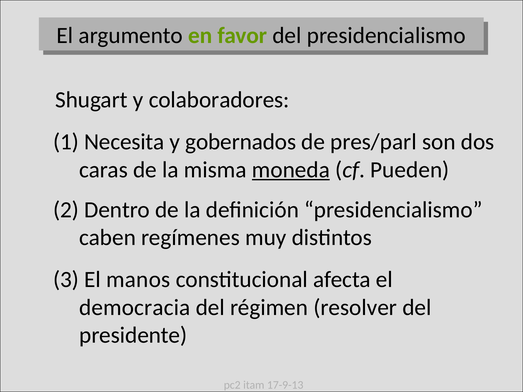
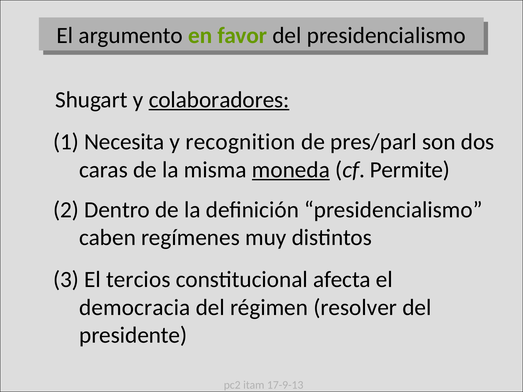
colaboradores underline: none -> present (219, 100)
gobernados: gobernados -> recognition (240, 142)
Pueden: Pueden -> Permite (410, 170)
manos: manos -> tercios (138, 280)
